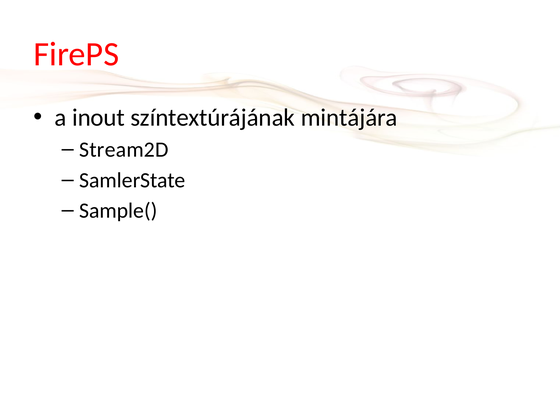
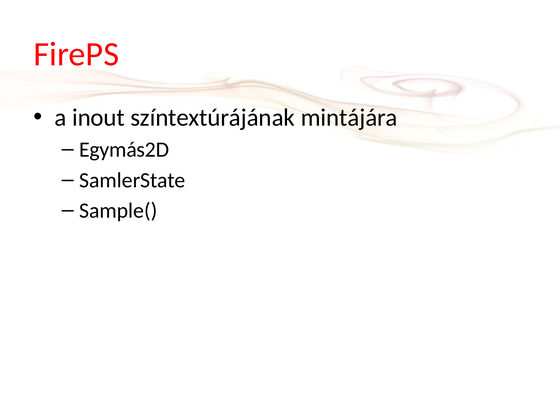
Stream2D: Stream2D -> Egymás2D (124, 150)
